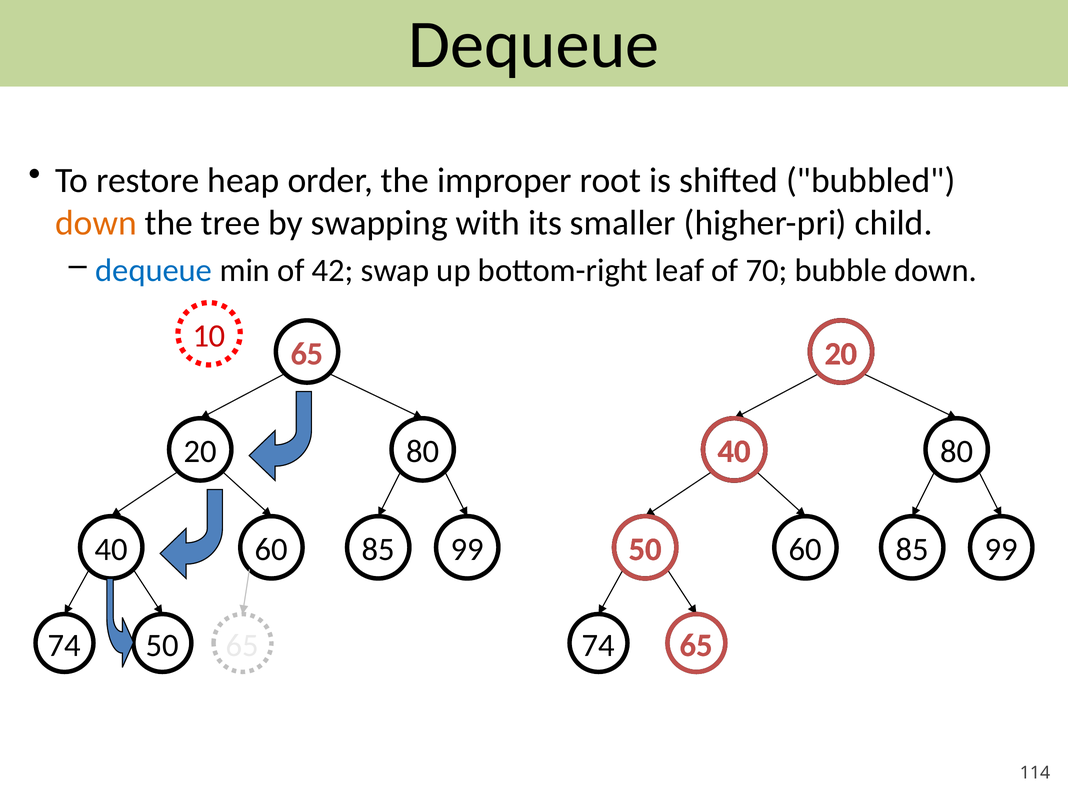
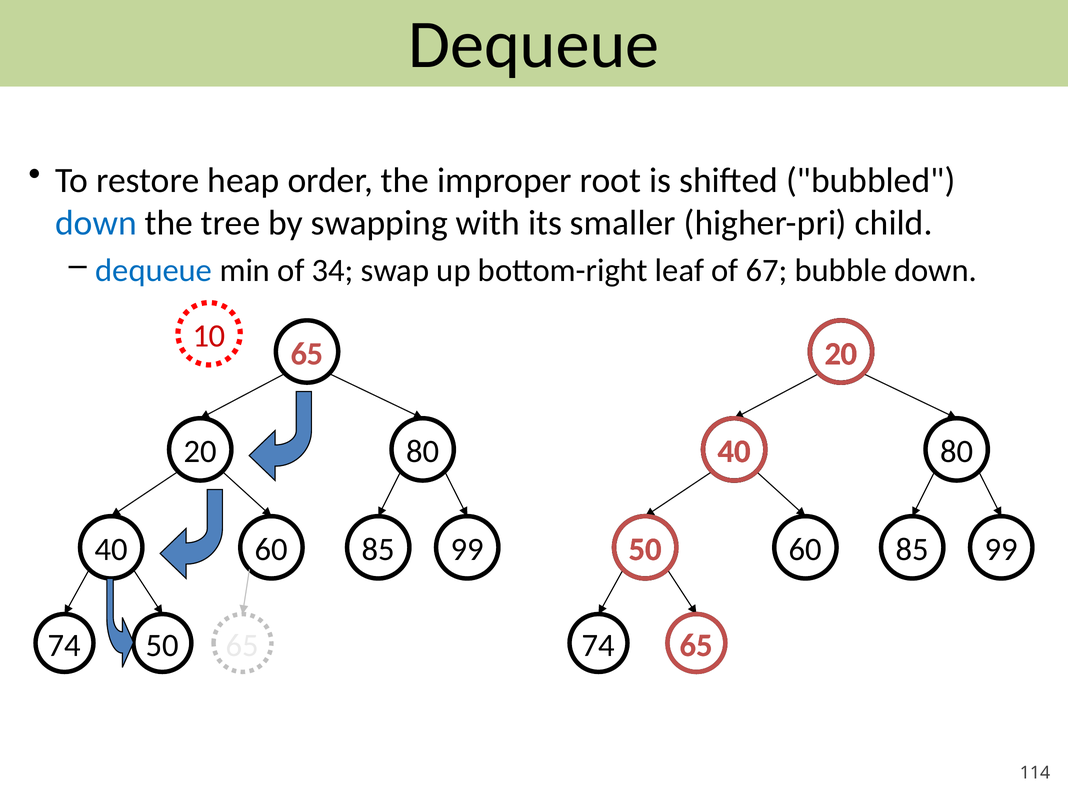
down colour: orange -> blue (96, 223)
42: 42 -> 34 (333, 270)
70: 70 -> 67 (766, 270)
